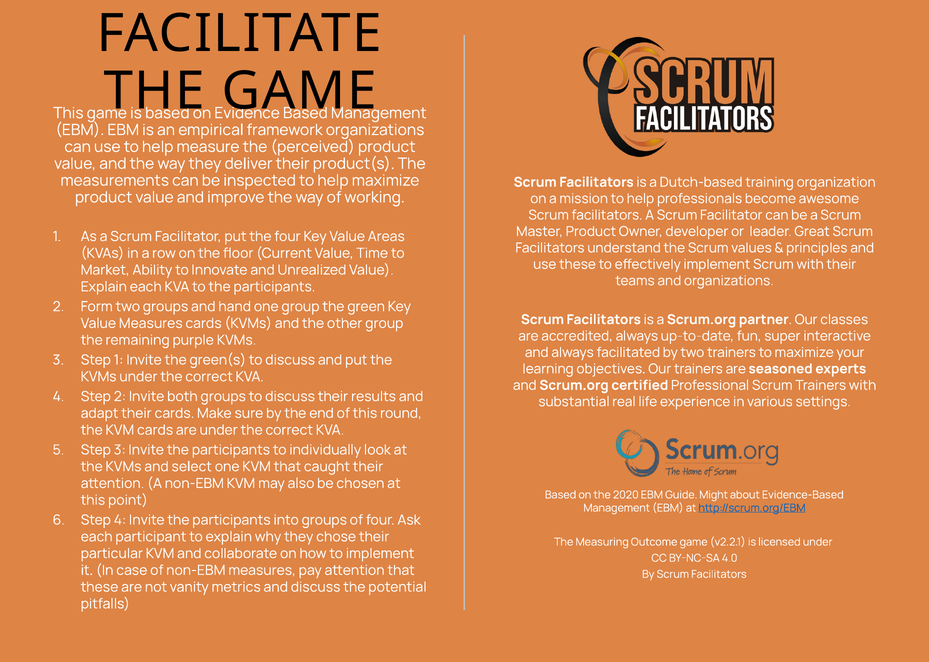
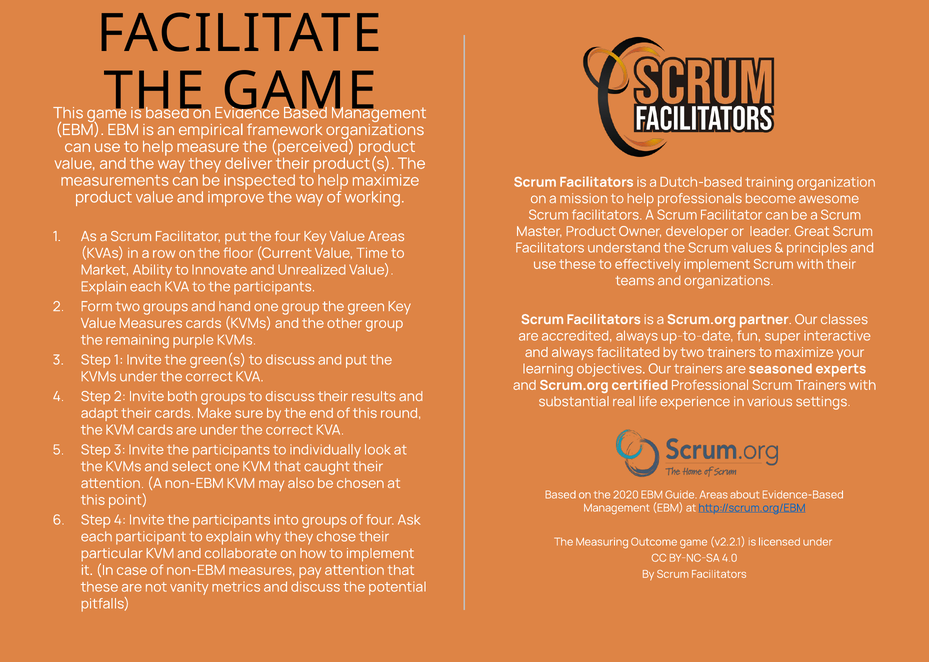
Guide Might: Might -> Areas (714, 495)
